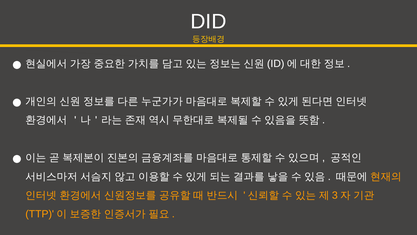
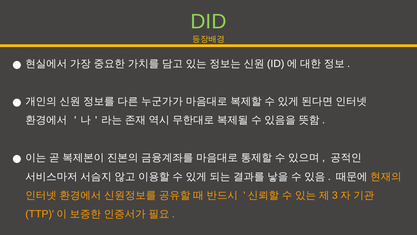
DID colour: white -> light green (209, 22)
